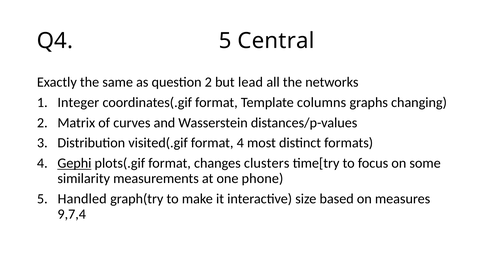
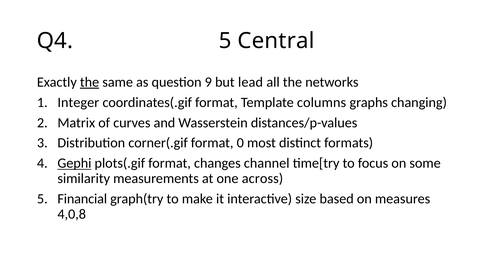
the underline: none -> present (90, 82)
question 2: 2 -> 9 (208, 82)
visited(.gif: visited(.gif -> corner(.gif (158, 143)
format 4: 4 -> 0 (240, 143)
clusters: clusters -> channel (267, 163)
phone: phone -> across (262, 178)
Handled: Handled -> Financial (82, 199)
9,7,4: 9,7,4 -> 4,0,8 (72, 214)
